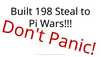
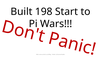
Steal: Steal -> Start (66, 12)
